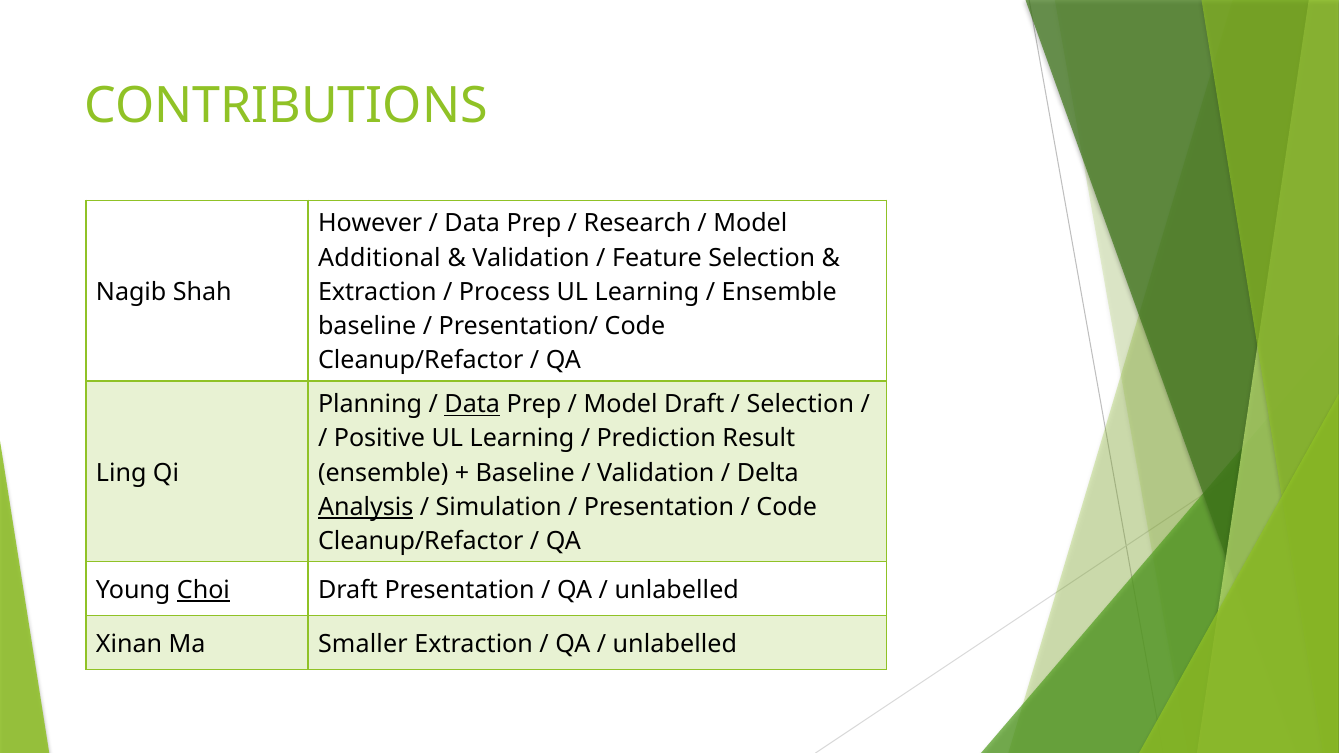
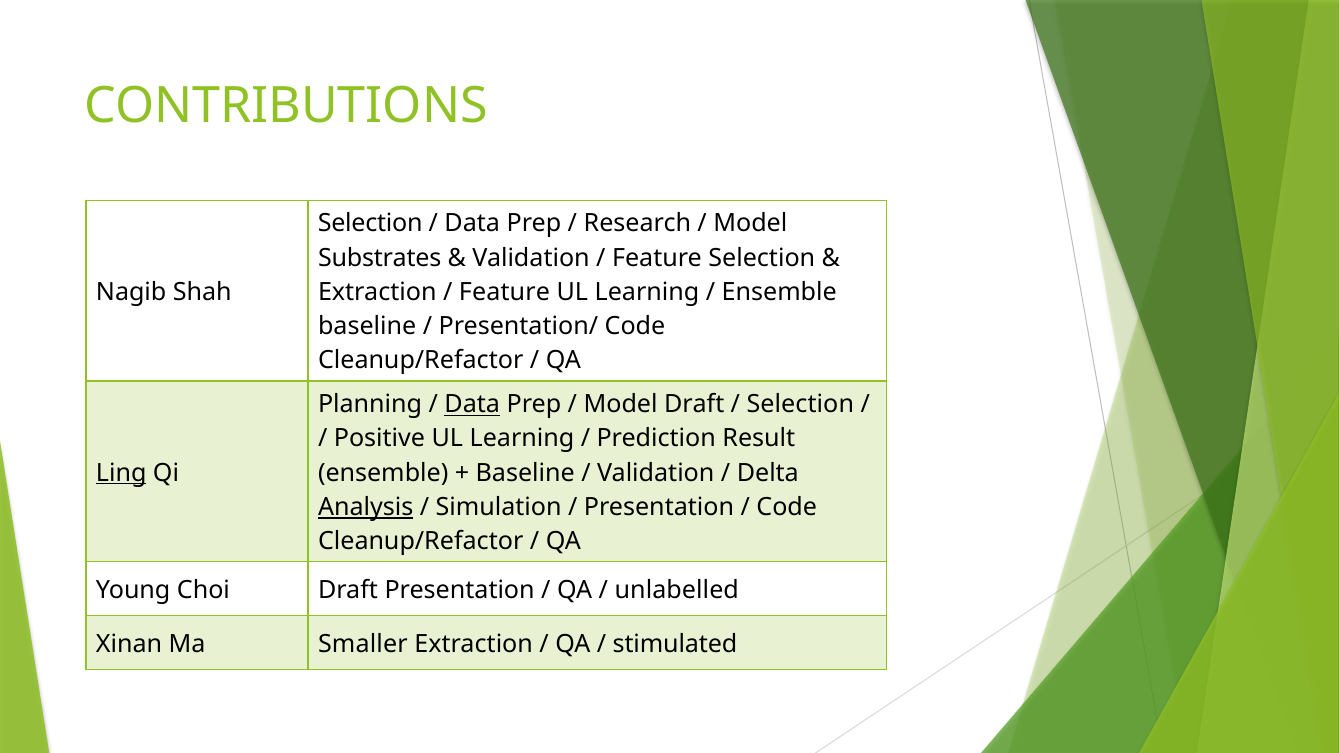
However: However -> Selection (370, 224)
Additional: Additional -> Substrates (380, 258)
Process: Process -> Feature (504, 292)
Ling underline: none -> present (121, 473)
Choi underline: present -> none (203, 590)
unlabelled: unlabelled -> stimulated (675, 644)
